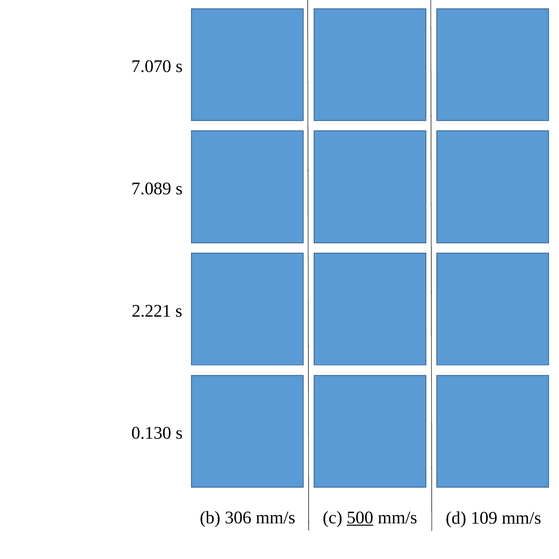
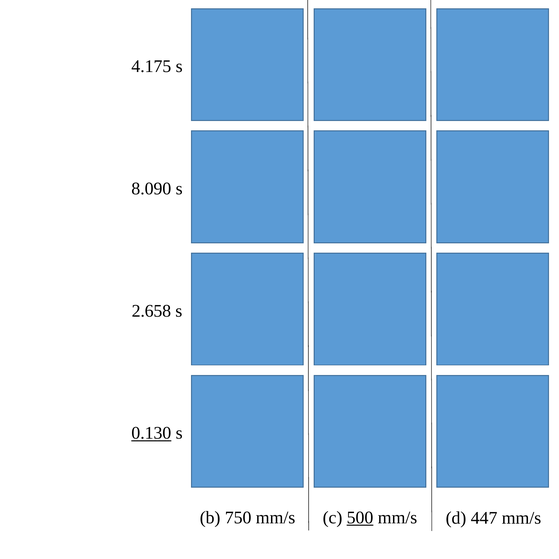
7.070: 7.070 -> 4.175 (151, 66)
7.089: 7.089 -> 8.090 (151, 189)
2.221: 2.221 -> 2.658 (151, 311)
0.130 underline: none -> present (151, 433)
306: 306 -> 750 (238, 518)
109: 109 -> 447 (484, 518)
